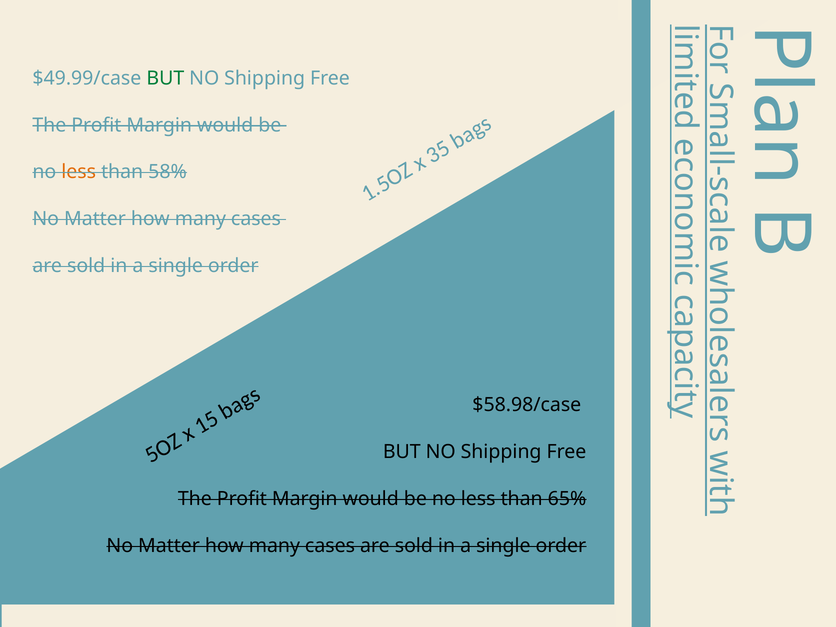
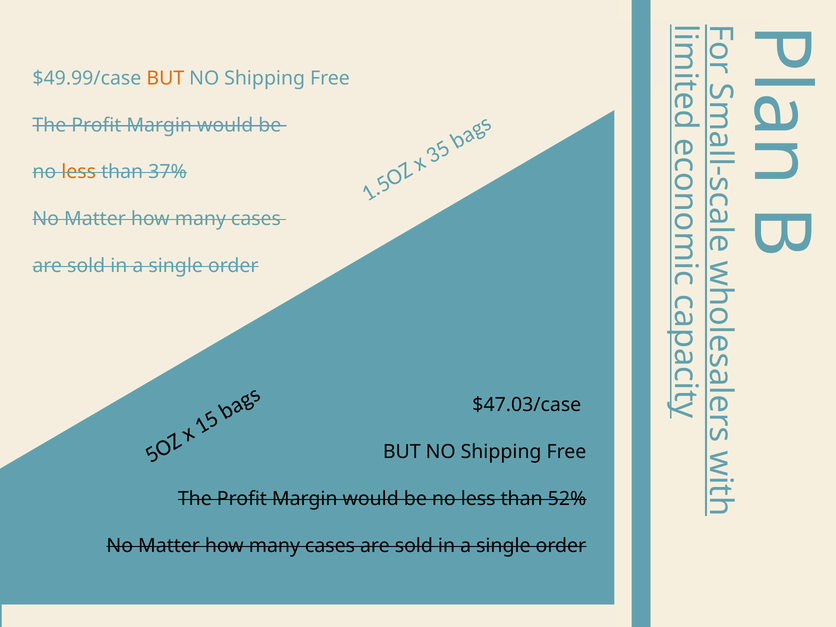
BUT colour: green -> orange (165, 78)
58%: 58% -> 37% (167, 172)
$58.98/case: $58.98/case -> $47.03/case (527, 405)
65%: 65% -> 52% (567, 499)
